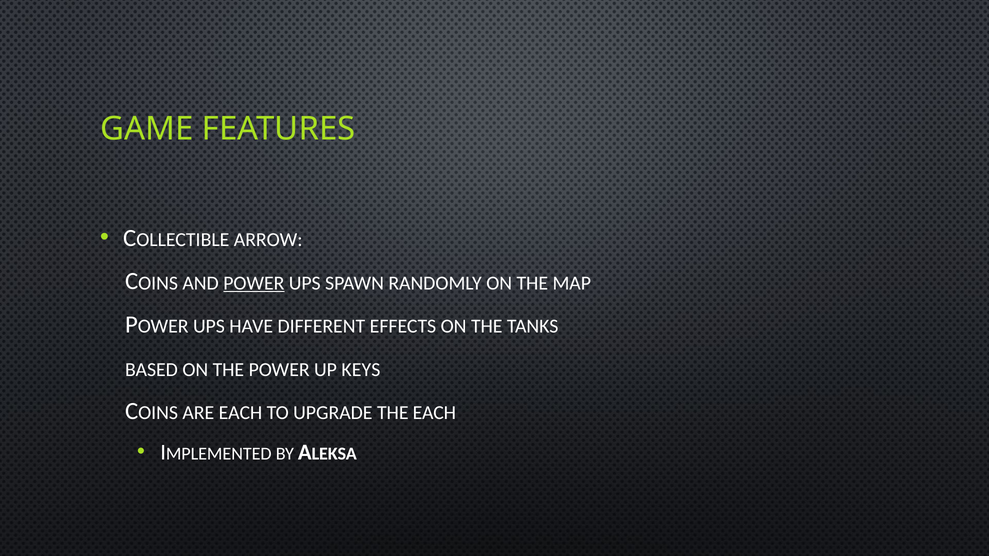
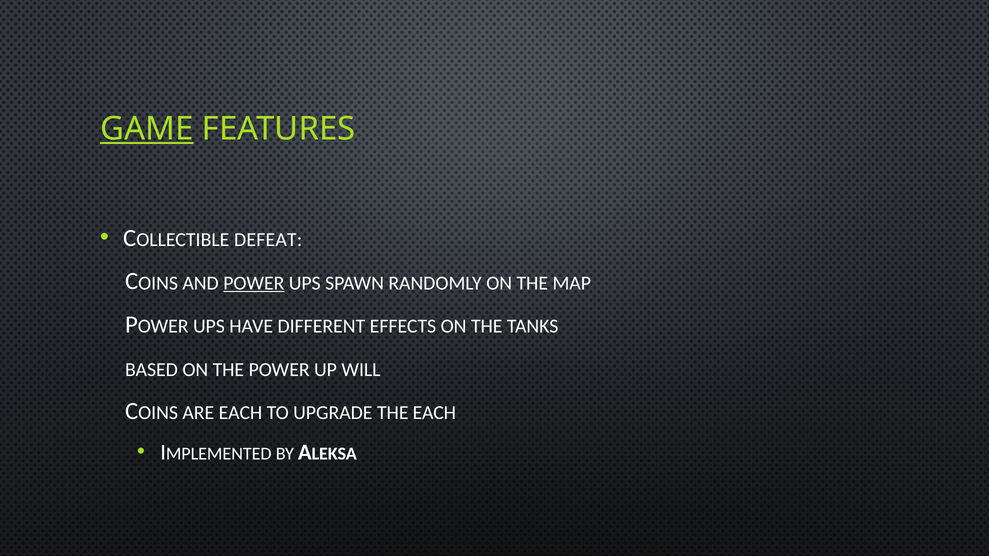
GAME underline: none -> present (147, 129)
ARROW: ARROW -> DEFEAT (268, 240)
KEYS: KEYS -> WILL (361, 370)
